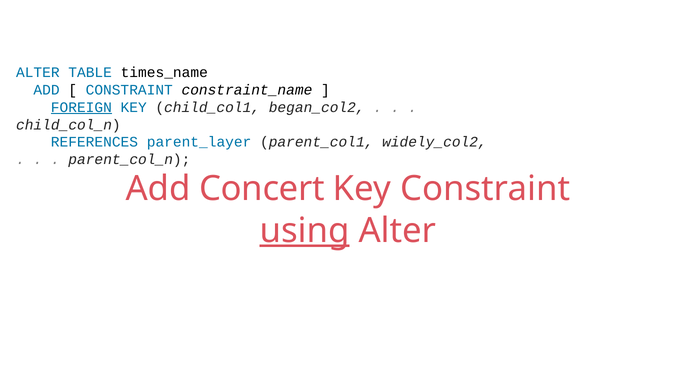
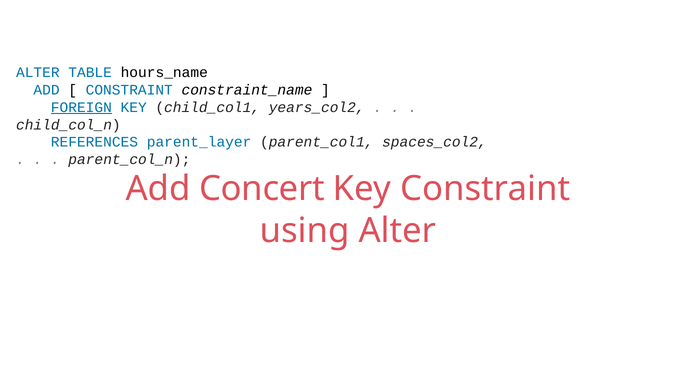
times_name: times_name -> hours_name (164, 72)
began_col2: began_col2 -> years_col2 (317, 107)
widely_col2: widely_col2 -> spaces_col2 (434, 142)
using underline: present -> none (305, 230)
